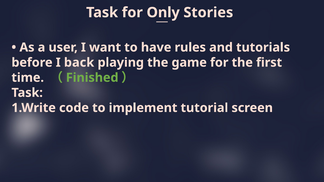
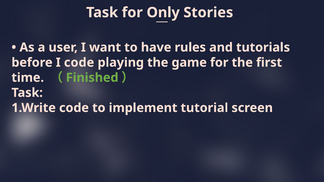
I back: back -> code (79, 63)
